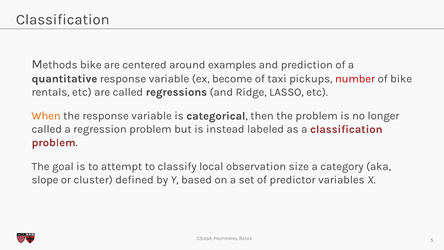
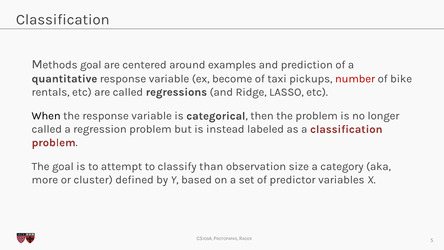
bike: bike -> goal (91, 65)
When colour: orange -> black (46, 116)
local: local -> than (211, 166)
slope: slope -> more (45, 180)
